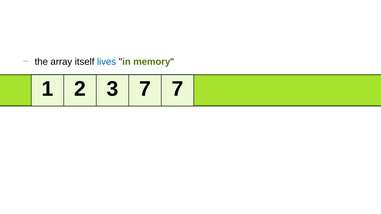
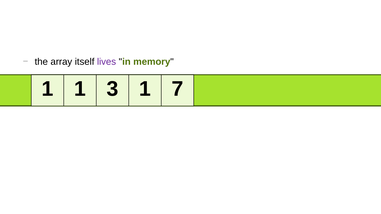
lives colour: blue -> purple (107, 62)
1 2: 2 -> 1 (80, 89)
3 7: 7 -> 1 (145, 89)
